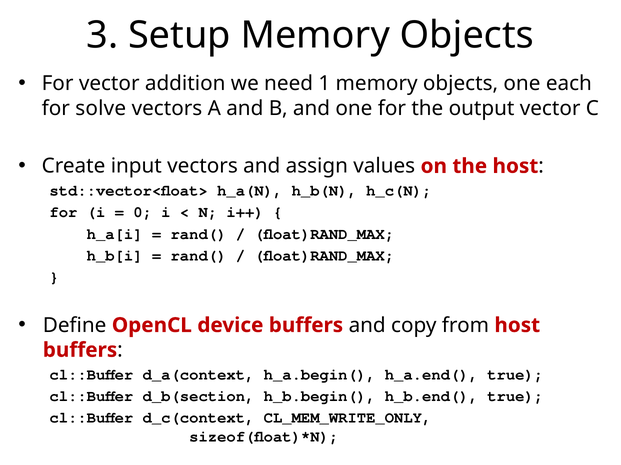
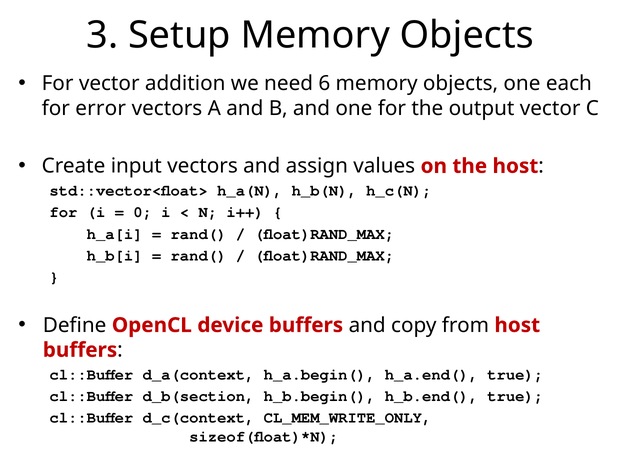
1: 1 -> 6 (324, 84)
solve: solve -> error (101, 108)
